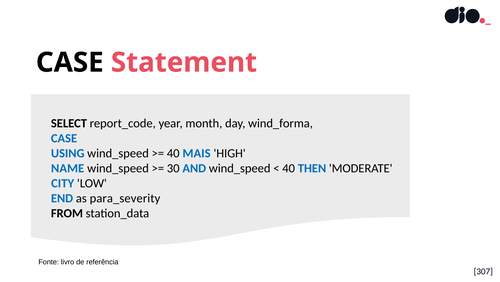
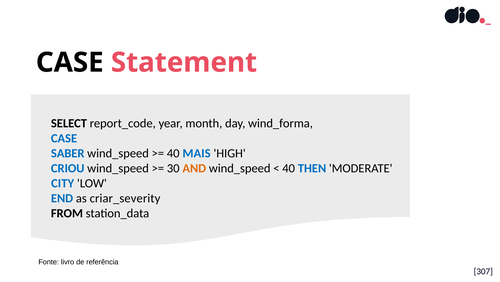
USING: USING -> SABER (68, 153)
NAME: NAME -> CRIOU (68, 168)
AND colour: blue -> orange (194, 168)
para_severity: para_severity -> criar_severity (125, 198)
